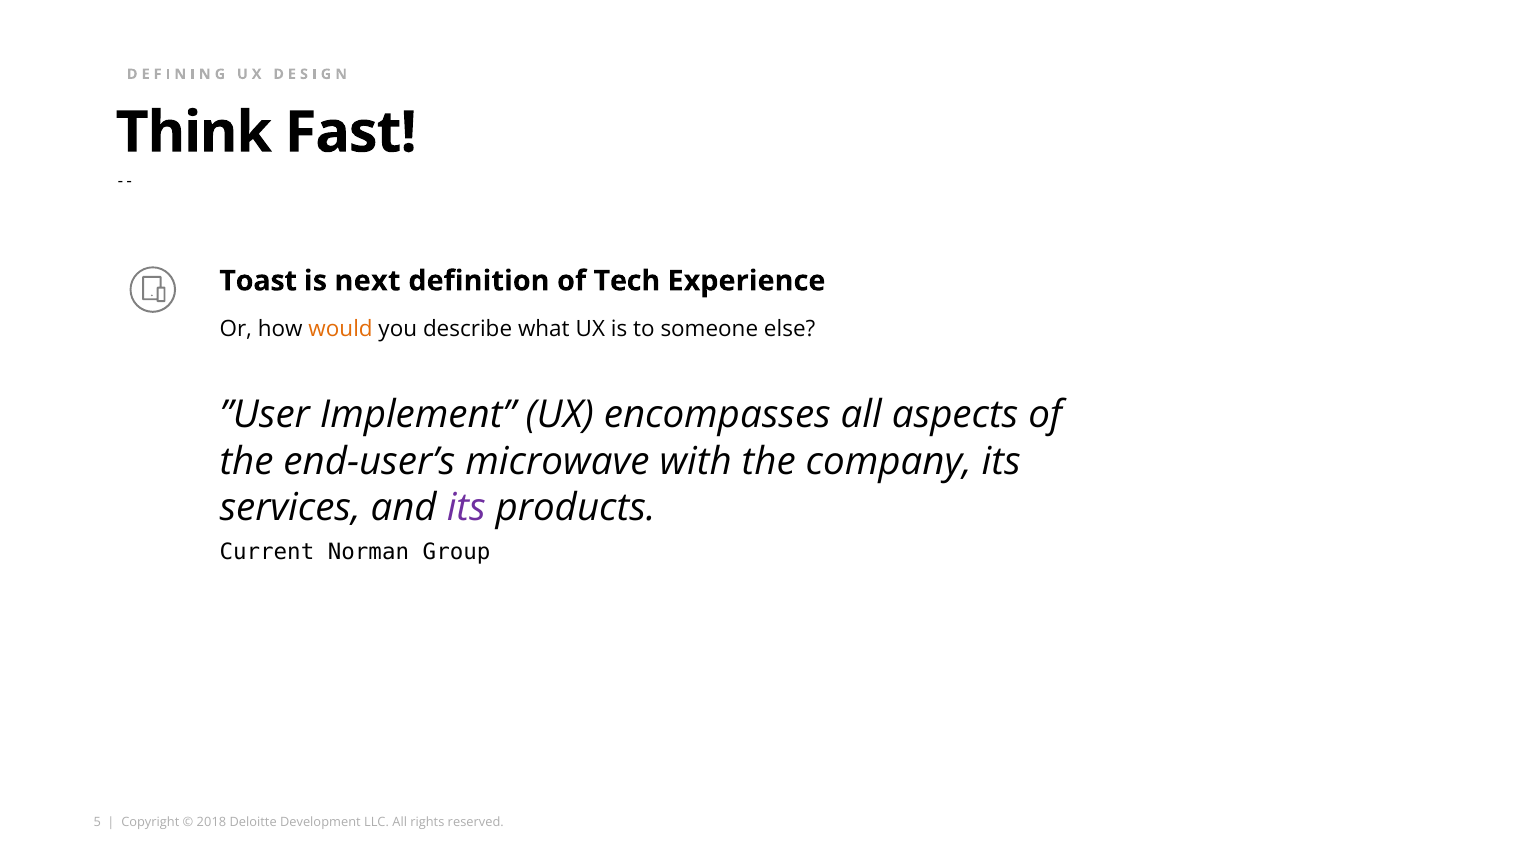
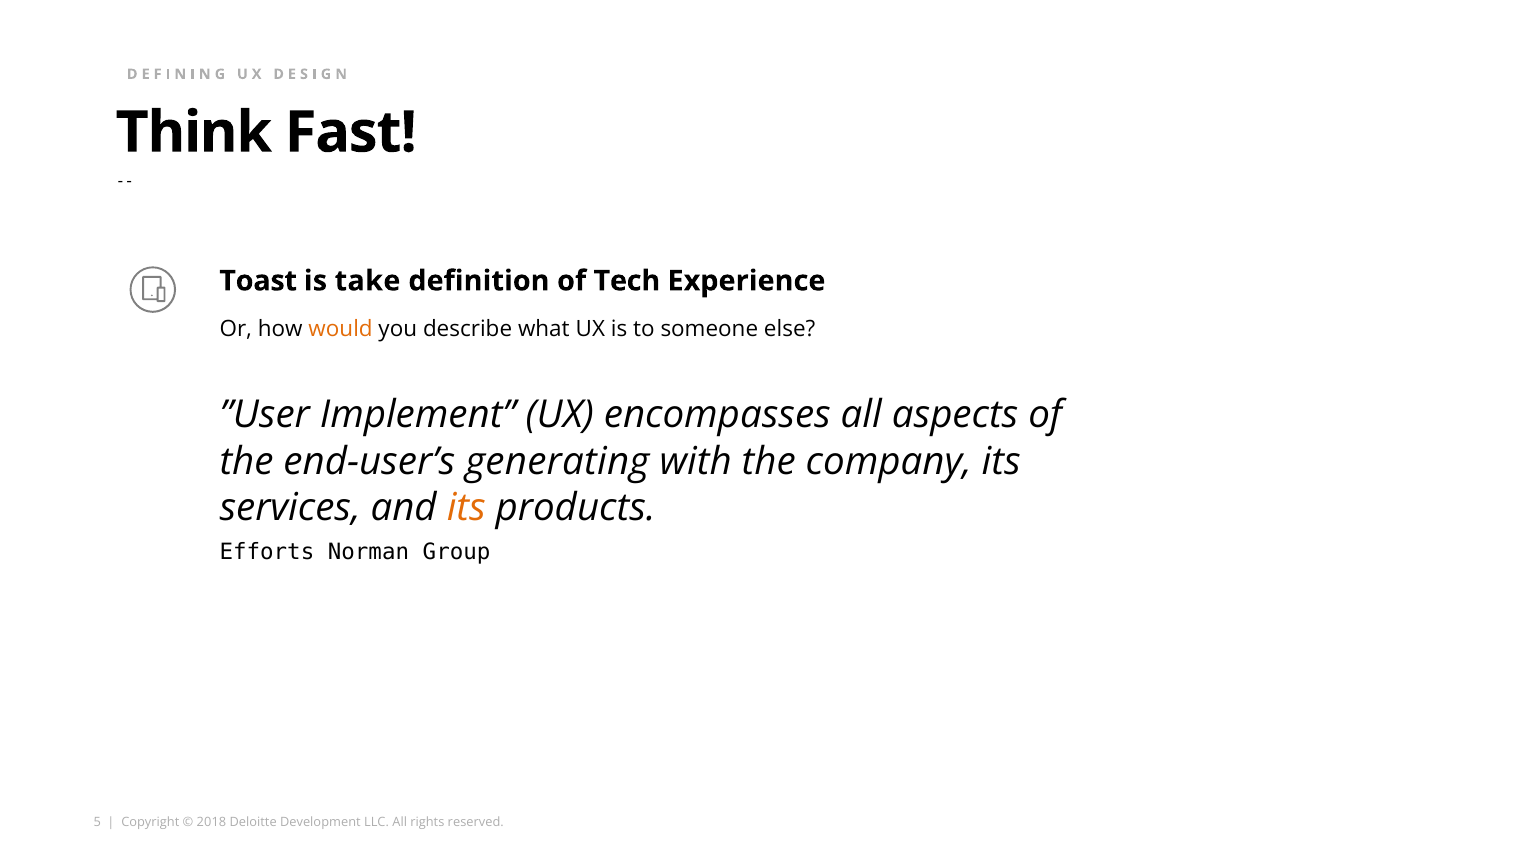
next: next -> take (368, 281)
microwave: microwave -> generating (557, 461)
its colour: purple -> orange (466, 508)
Current: Current -> Efforts (267, 553)
